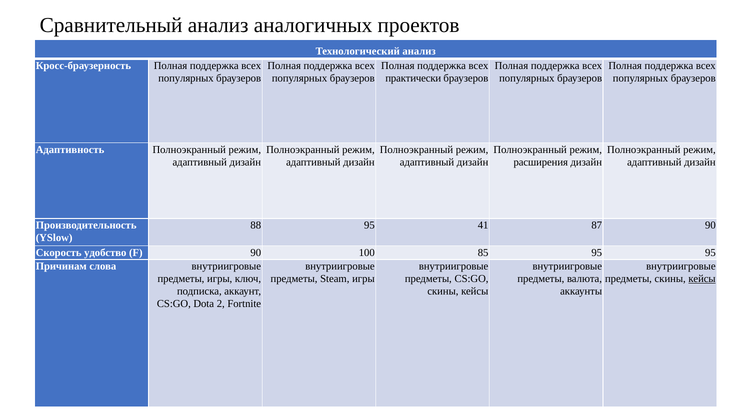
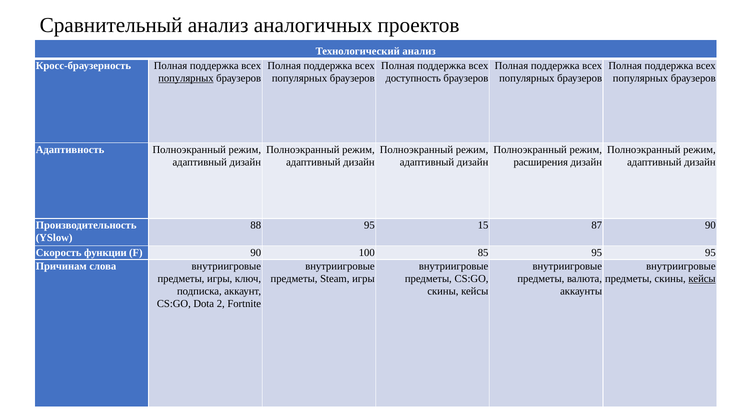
популярных underline: none -> present (186, 78)
практически: практически -> доступность (413, 78)
41: 41 -> 15 (483, 225)
удобство: удобство -> функции (105, 253)
